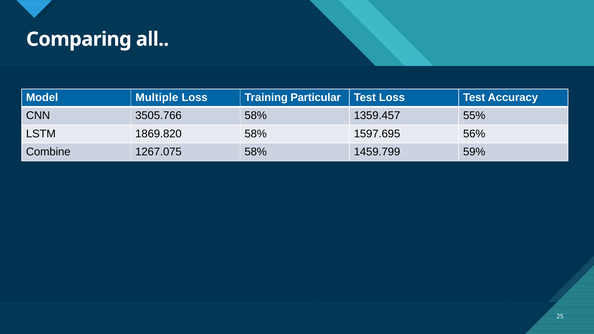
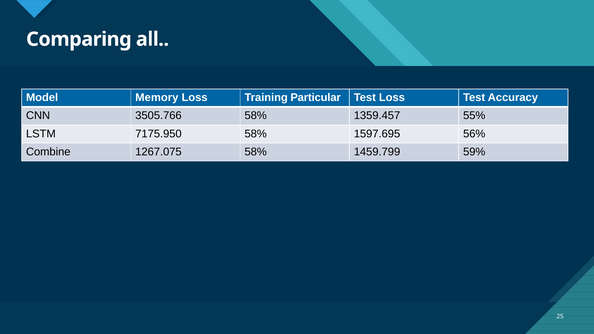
Multiple: Multiple -> Memory (157, 98)
1869.820: 1869.820 -> 7175.950 (158, 134)
